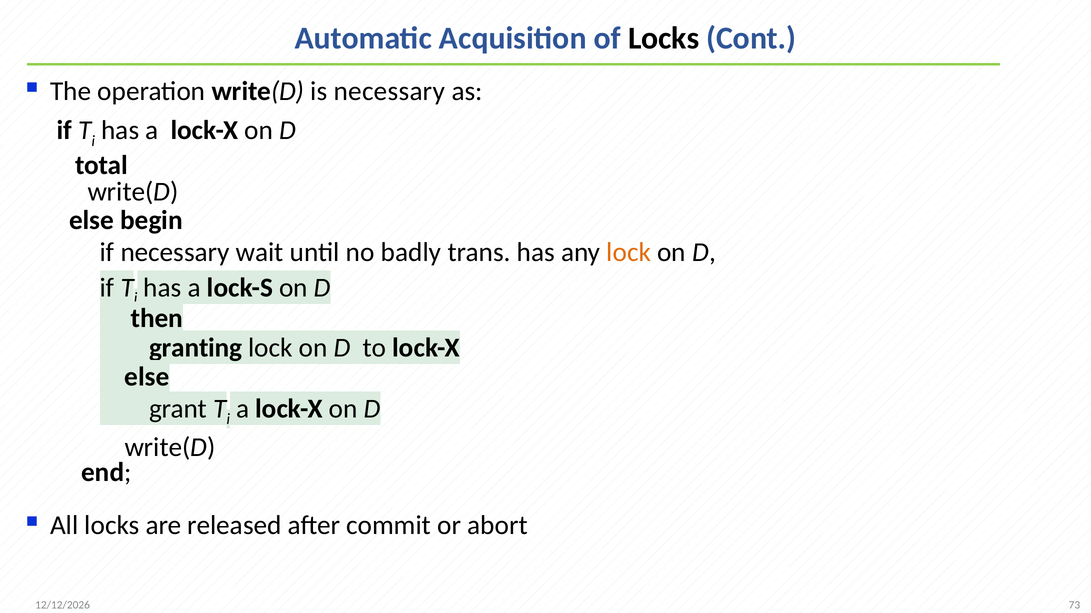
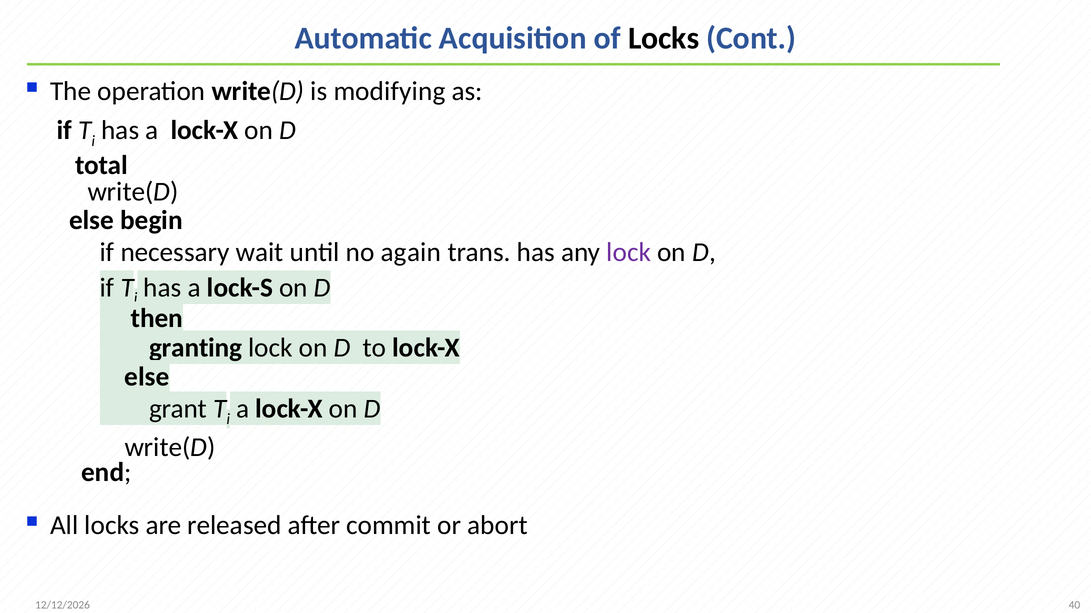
is necessary: necessary -> modifying (389, 92)
badly: badly -> again (411, 252)
lock colour: orange -> purple (629, 252)
73: 73 -> 40 (1074, 606)
